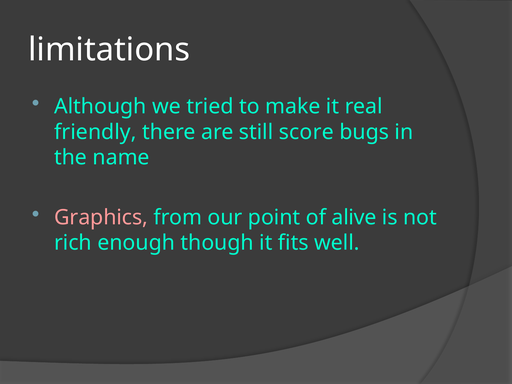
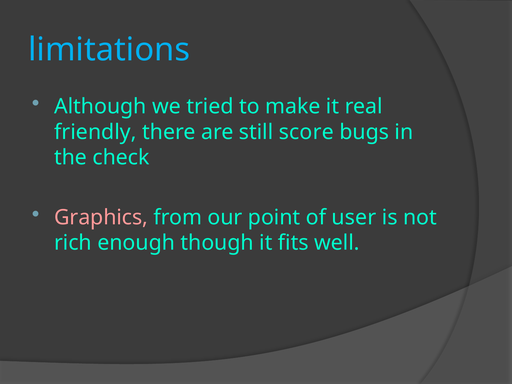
limitations colour: white -> light blue (109, 50)
name: name -> check (121, 158)
alive: alive -> user (354, 217)
